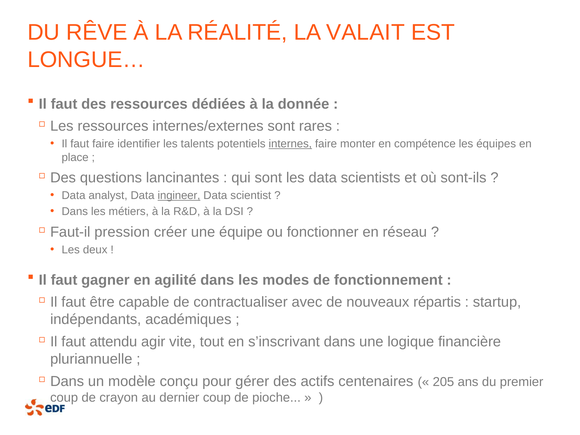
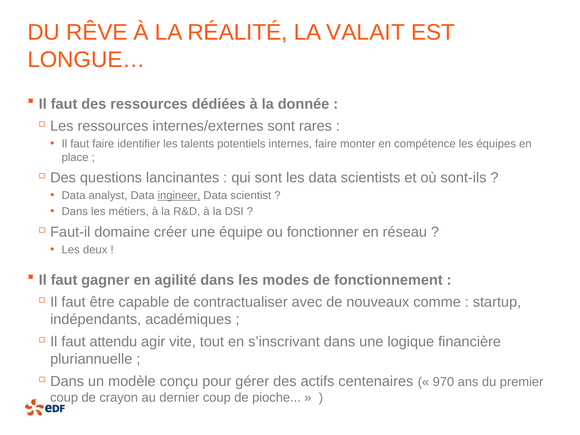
internes underline: present -> none (290, 144)
pression: pression -> domaine (122, 232)
répartis: répartis -> comme (437, 302)
205: 205 -> 970 (443, 382)
